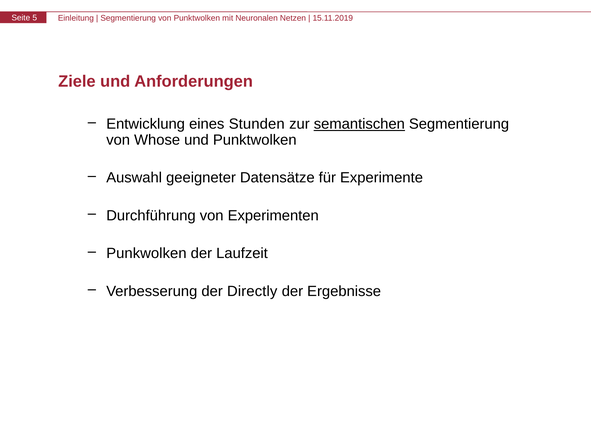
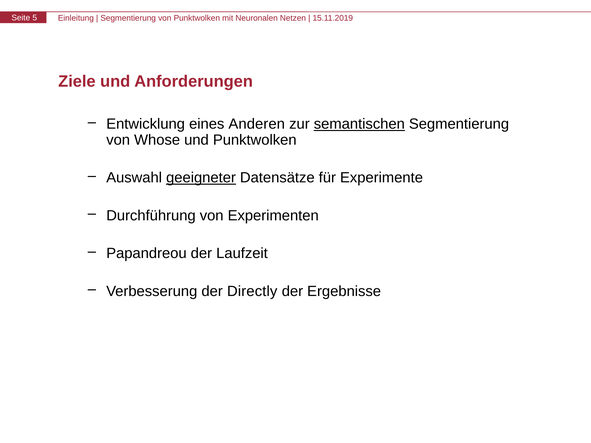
Stunden: Stunden -> Anderen (257, 124)
geeigneter underline: none -> present (201, 178)
Punkwolken: Punkwolken -> Papandreou (146, 254)
